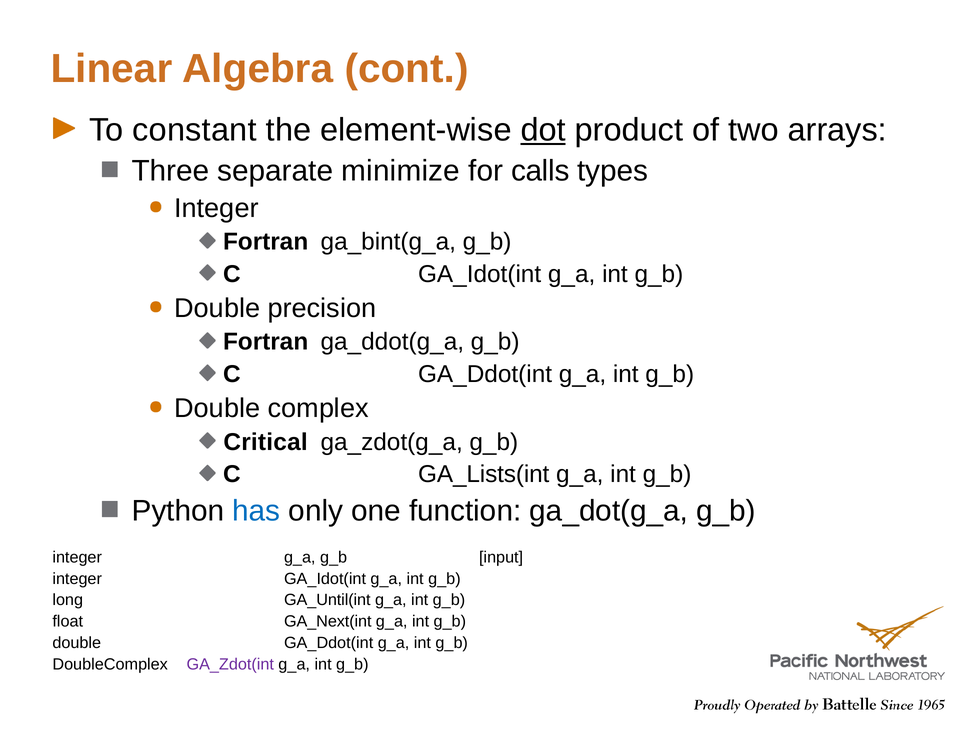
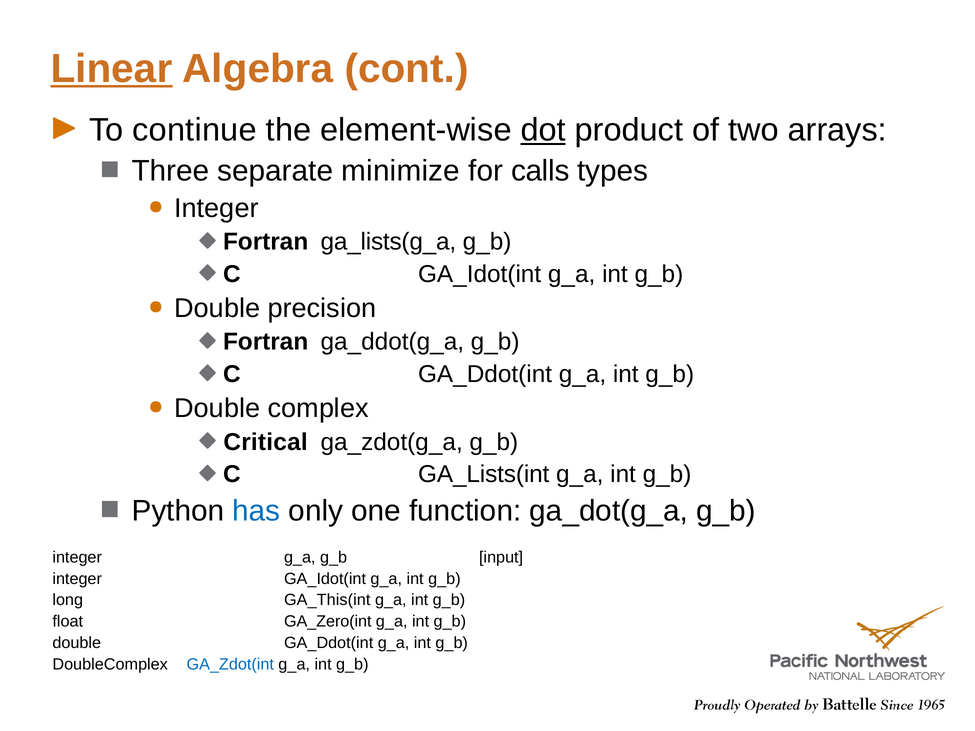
Linear underline: none -> present (111, 69)
constant: constant -> continue (195, 130)
ga_bint(g_a: ga_bint(g_a -> ga_lists(g_a (388, 242)
GA_Until(int: GA_Until(int -> GA_This(int (327, 600)
GA_Next(int: GA_Next(int -> GA_Zero(int (328, 622)
GA_Zdot(int colour: purple -> blue (230, 665)
